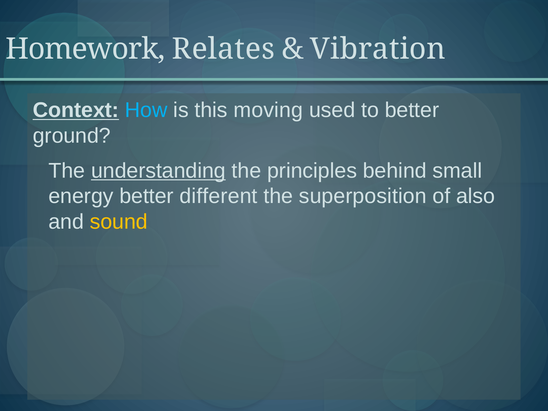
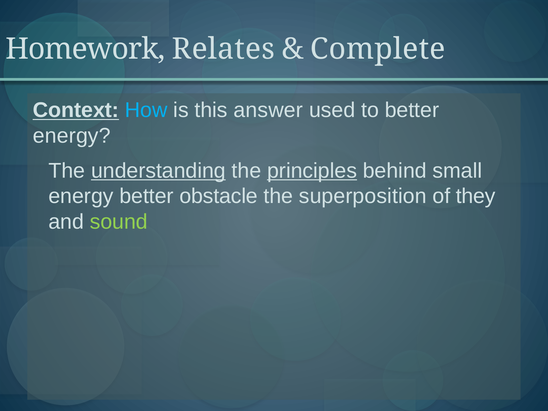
Vibration: Vibration -> Complete (378, 49)
moving: moving -> answer (268, 110)
ground: ground -> energy (72, 136)
principles underline: none -> present (312, 171)
different: different -> obstacle (219, 196)
also: also -> they (476, 196)
sound colour: yellow -> light green (119, 222)
